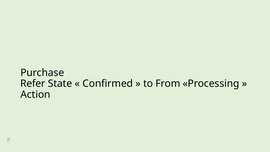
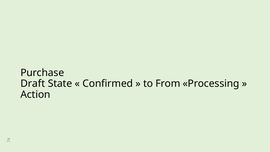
Refer: Refer -> Draft (33, 84)
